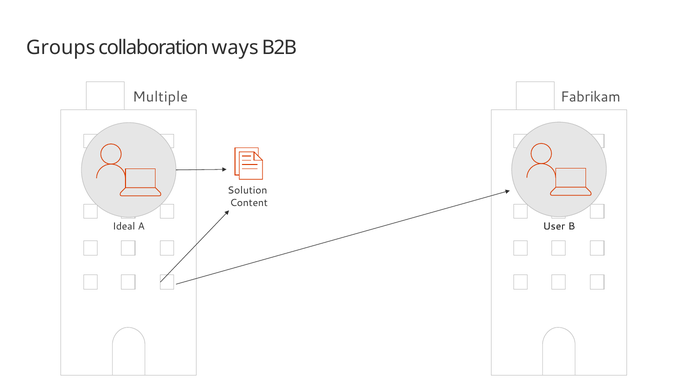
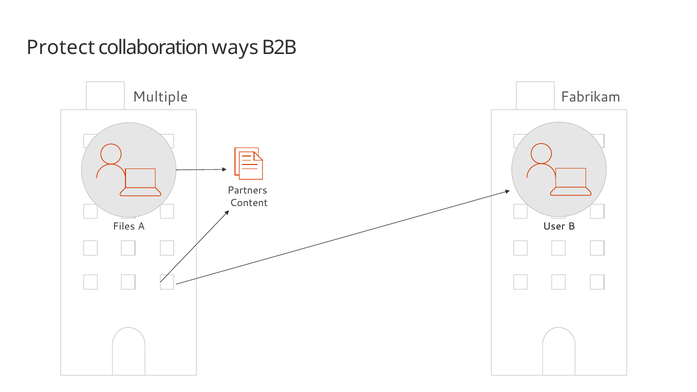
Groups: Groups -> Protect (61, 48)
Solution: Solution -> Partners (247, 190)
Ideal: Ideal -> Files (124, 227)
